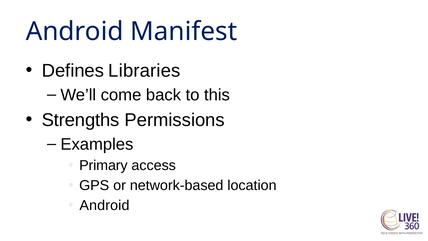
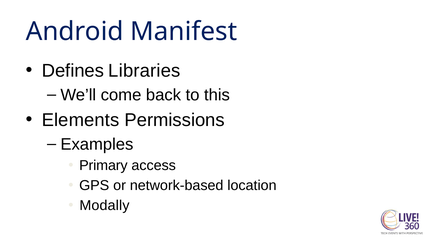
Strengths: Strengths -> Elements (81, 120)
Android: Android -> Modally (104, 205)
